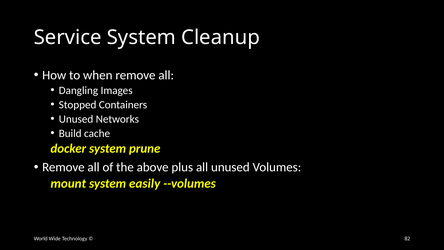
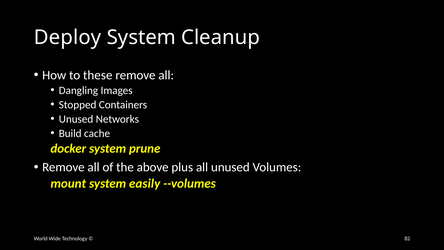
Service: Service -> Deploy (68, 37)
when: when -> these (98, 75)
